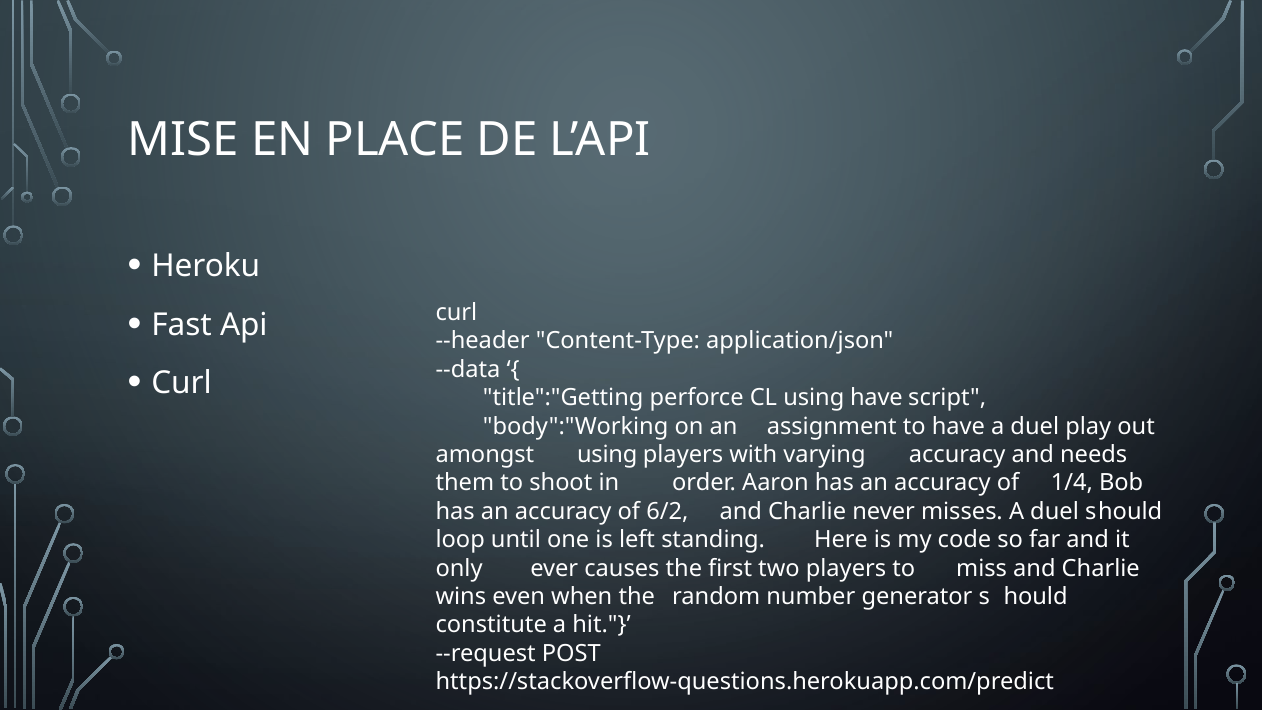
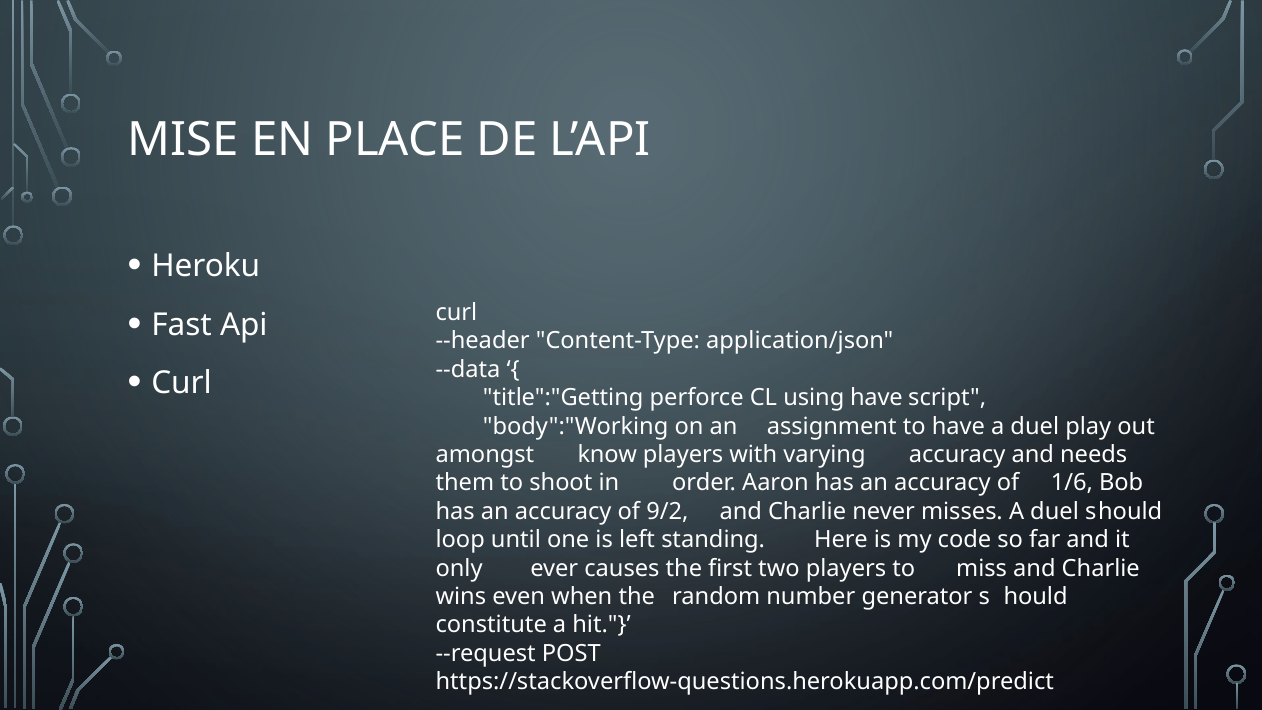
amongst using: using -> know (607, 455)
1/4: 1/4 -> 1/6 (1072, 483)
6/2: 6/2 -> 9/2 (667, 511)
